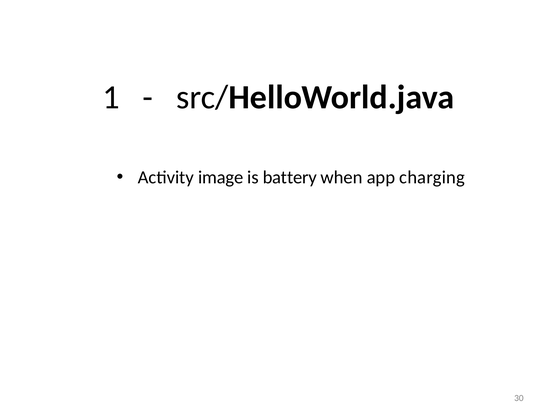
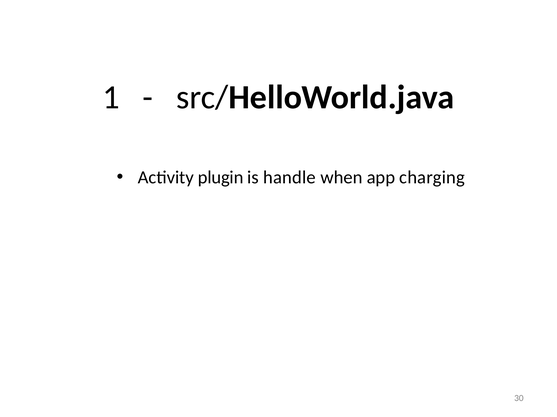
image: image -> plugin (221, 178)
battery: battery -> handle (290, 178)
